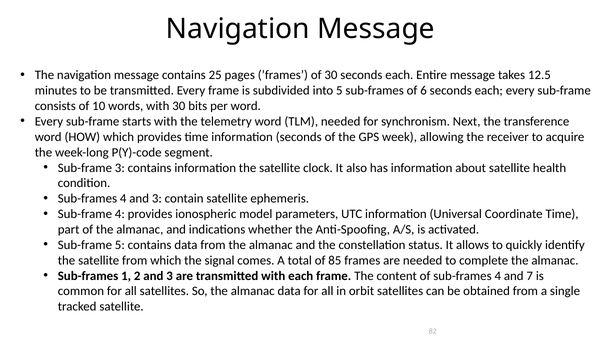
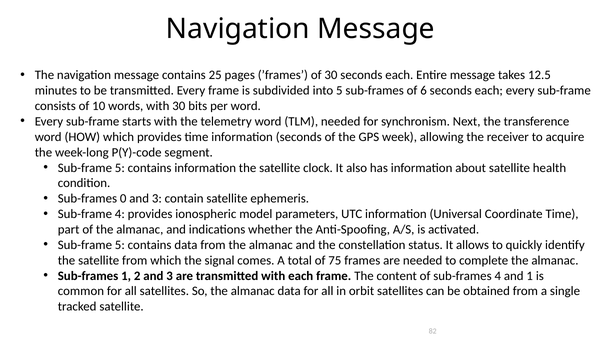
3: 3 -> 5 (120, 168)
4: 4 -> 0 (123, 198)
85: 85 -> 75 (335, 260)
and 7: 7 -> 1 (530, 275)
